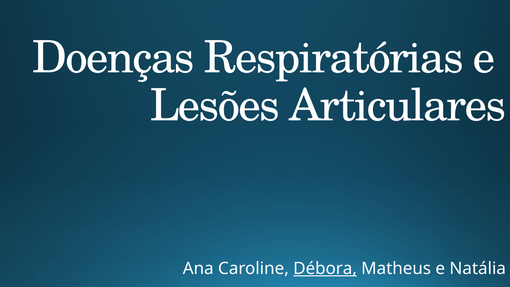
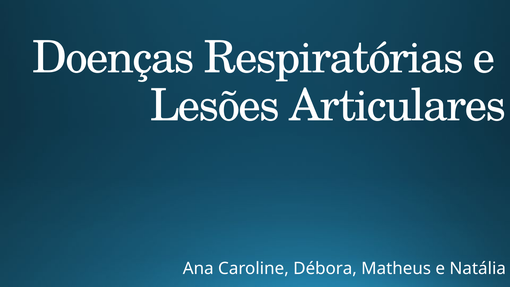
Débora underline: present -> none (325, 268)
